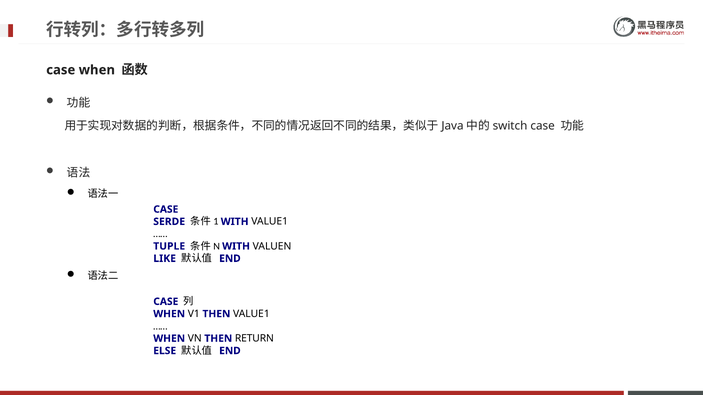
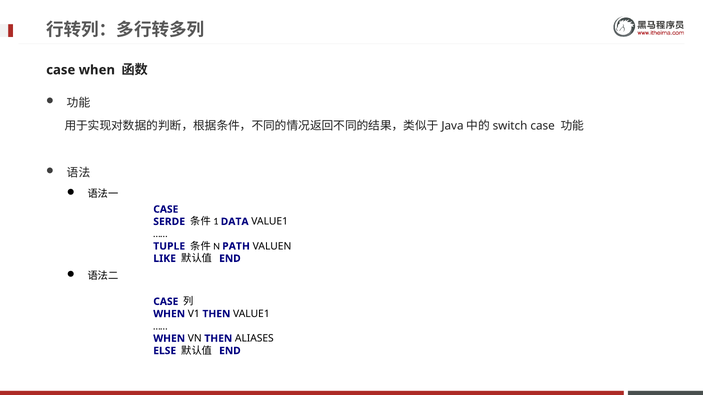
WITH: WITH -> DATA (235, 222)
WITH: WITH -> PATH (236, 246)
RETURN: RETURN -> ALIASES (254, 339)
